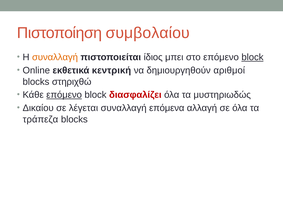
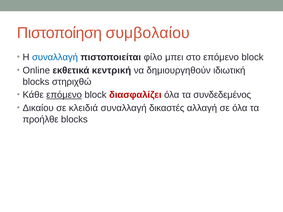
συναλλαγή colour: orange -> blue (55, 57)
ίδιος: ίδιος -> φίλο (153, 57)
block underline: present -> none (252, 57)
αριθμοί: αριθμοί -> ιδιωτική (229, 70)
μυστηριωδώς: μυστηριωδώς -> συνδεδεμένος (222, 95)
λέγεται: λέγεται -> κλειδιά (83, 108)
επόμενα: επόμενα -> δικαστές (167, 108)
τράπεζα: τράπεζα -> προήλθε (41, 120)
